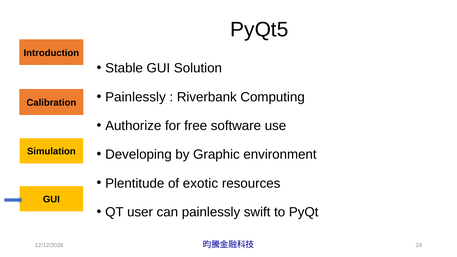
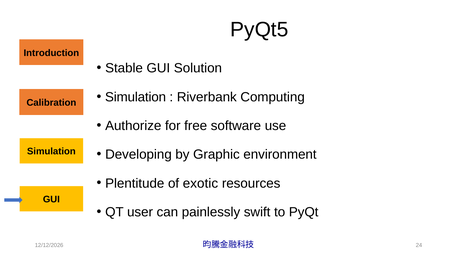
Painlessly: Painlessly -> Simulation (136, 97)
